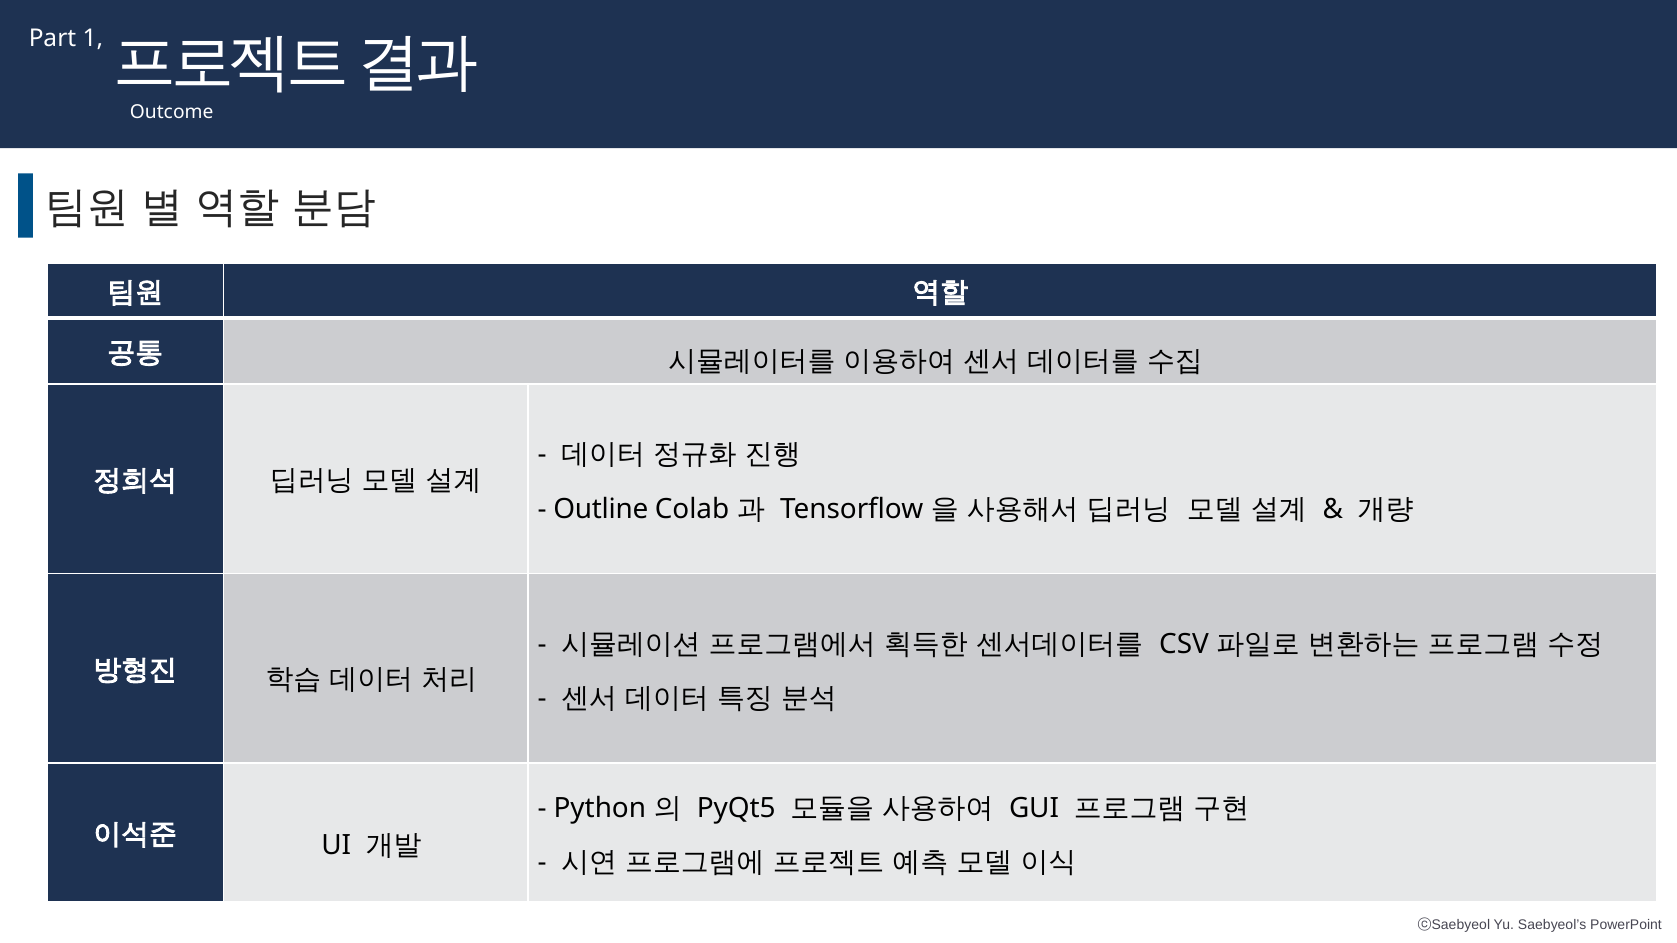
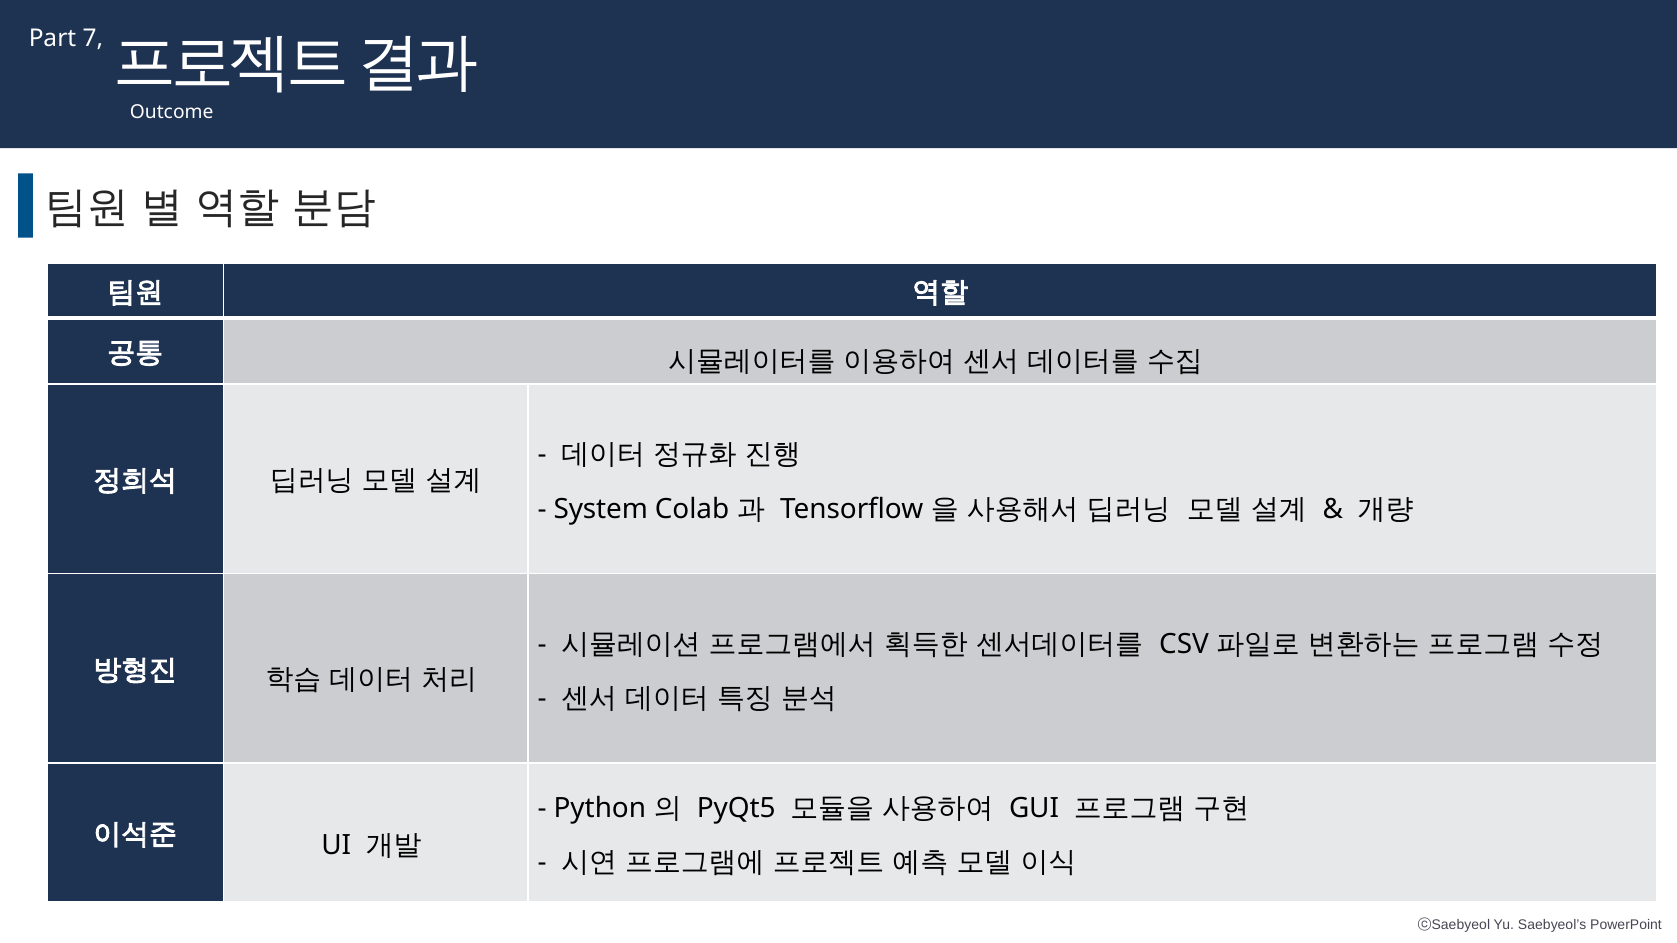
1: 1 -> 7 (93, 39)
Outline: Outline -> System (601, 509)
